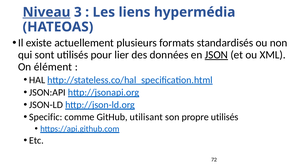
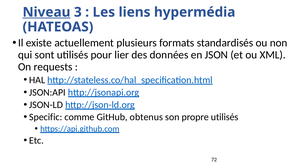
JSON underline: present -> none (216, 55)
élément: élément -> requests (53, 67)
utilisant: utilisant -> obtenus (146, 117)
